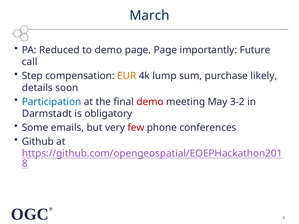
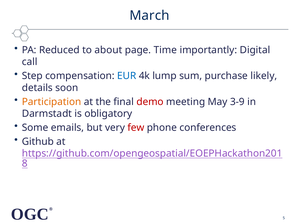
to demo: demo -> about (108, 50)
page Page: Page -> Time (165, 50)
Future: Future -> Digital (255, 50)
EUR colour: orange -> blue (127, 76)
Participation colour: blue -> orange (52, 102)
3-2: 3-2 -> 3-9 (237, 102)
